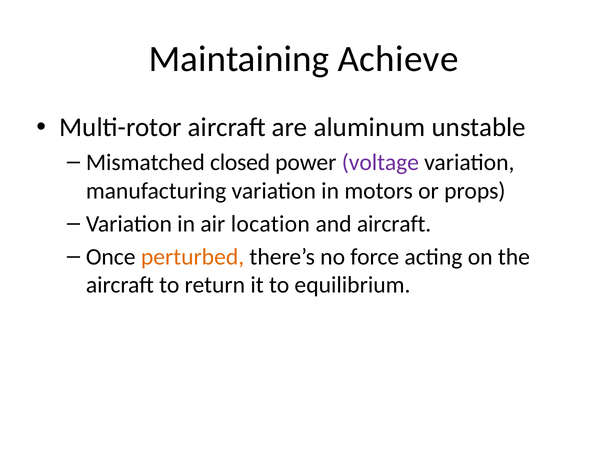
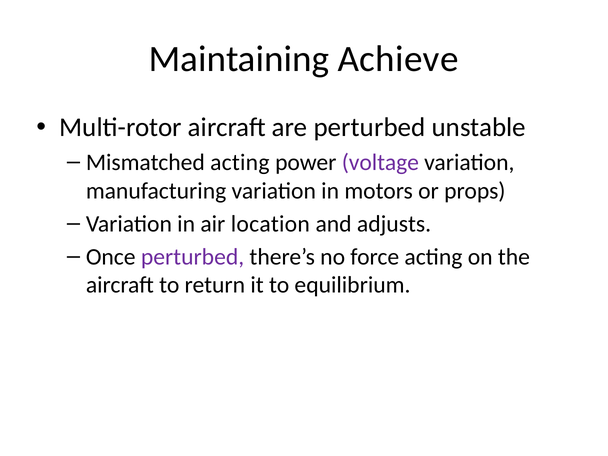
are aluminum: aluminum -> perturbed (370, 128)
Mismatched closed: closed -> acting (240, 162)
and aircraft: aircraft -> adjusts (394, 224)
perturbed colour: orange -> purple (193, 257)
